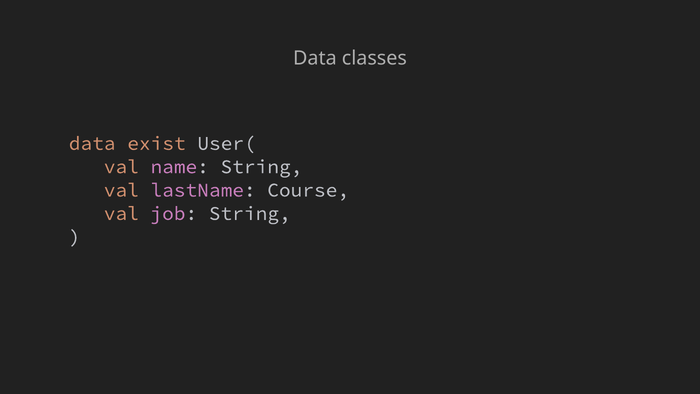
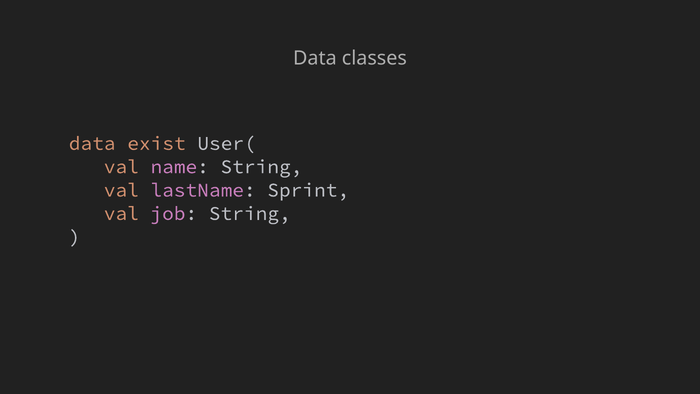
Course: Course -> Sprint (308, 190)
